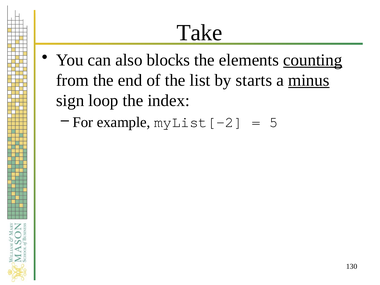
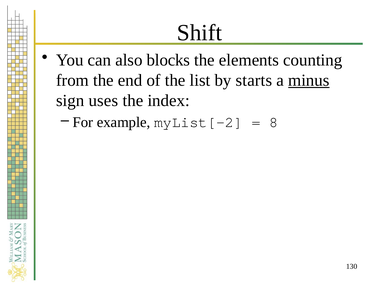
Take: Take -> Shift (199, 33)
counting underline: present -> none (313, 60)
loop: loop -> uses (103, 100)
5: 5 -> 8 (274, 122)
